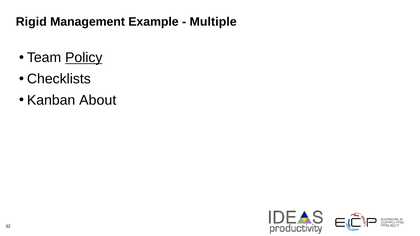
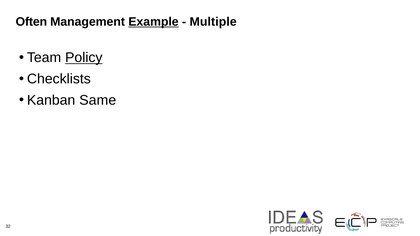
Rigid: Rigid -> Often (31, 22)
Example underline: none -> present (153, 22)
About: About -> Same (98, 100)
